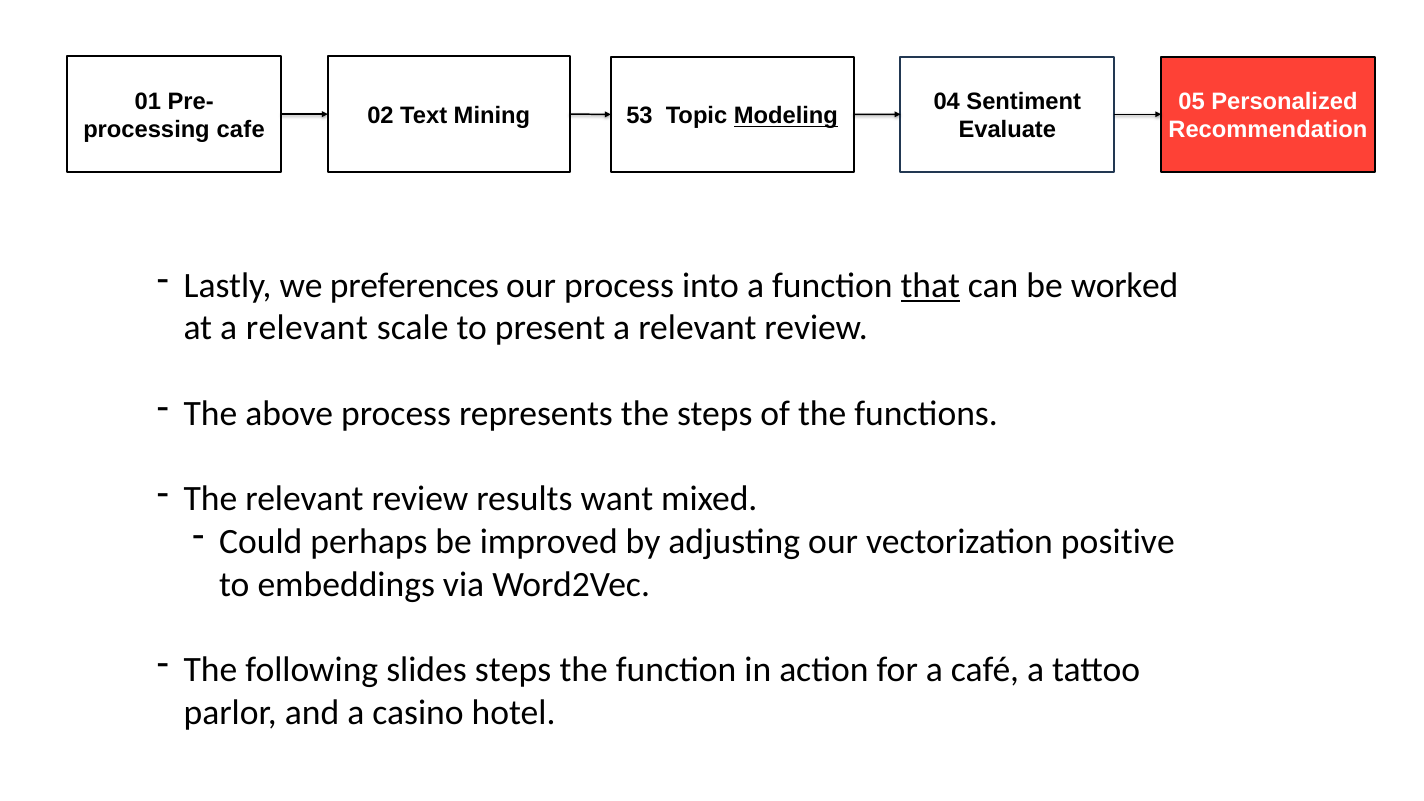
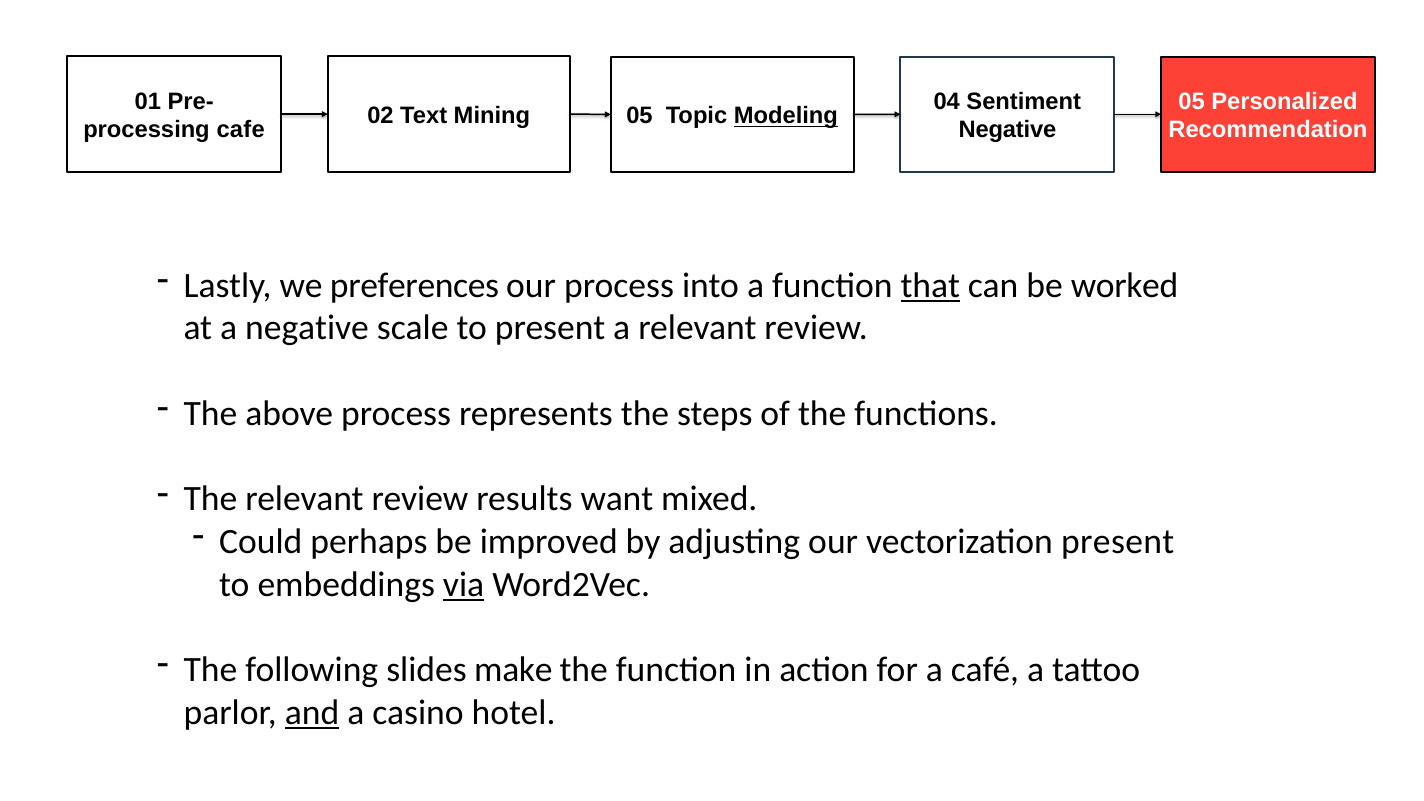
Mining 53: 53 -> 05 (639, 116)
Evaluate: Evaluate -> Negative (1007, 130)
at a relevant: relevant -> negative (307, 328)
vectorization positive: positive -> present (1118, 542)
via underline: none -> present (464, 584)
slides steps: steps -> make (513, 670)
and underline: none -> present (312, 713)
